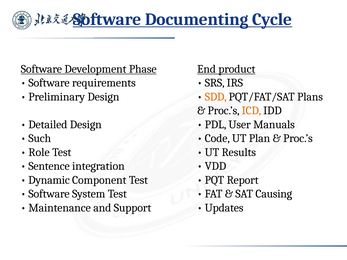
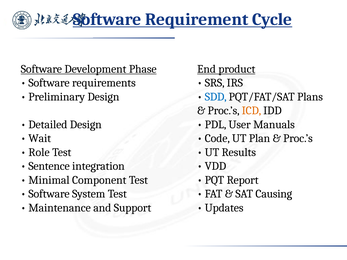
Documenting: Documenting -> Requirement (197, 19)
SDD colour: orange -> blue (216, 97)
Such: Such -> Wait (40, 138)
Dynamic: Dynamic -> Minimal (49, 180)
